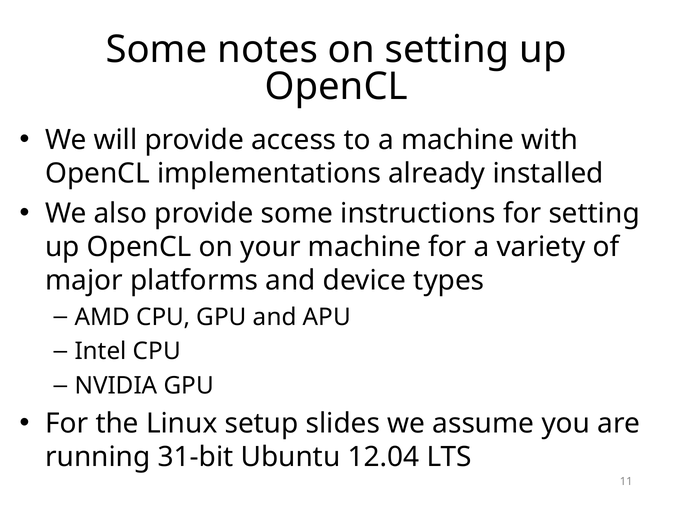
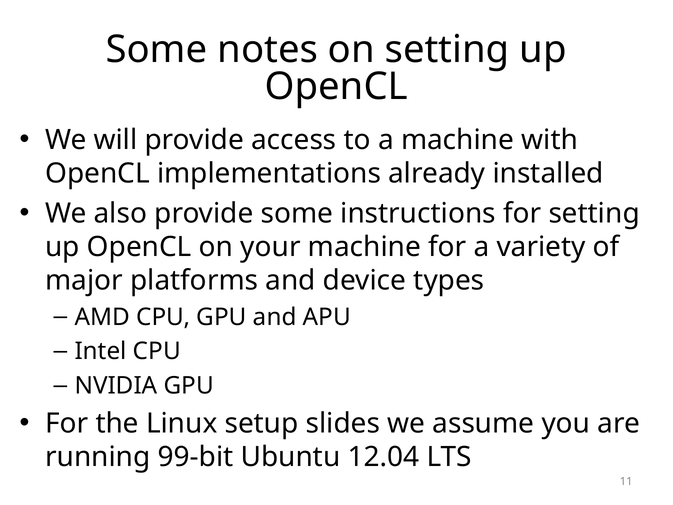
31-bit: 31-bit -> 99-bit (196, 457)
